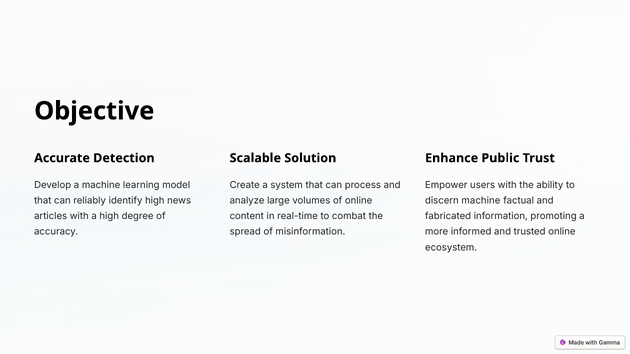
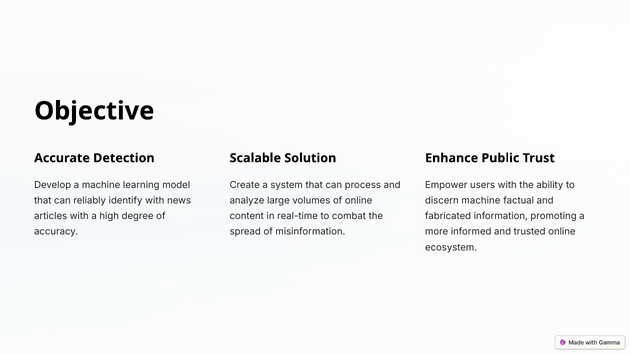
identify high: high -> with (155, 201)
